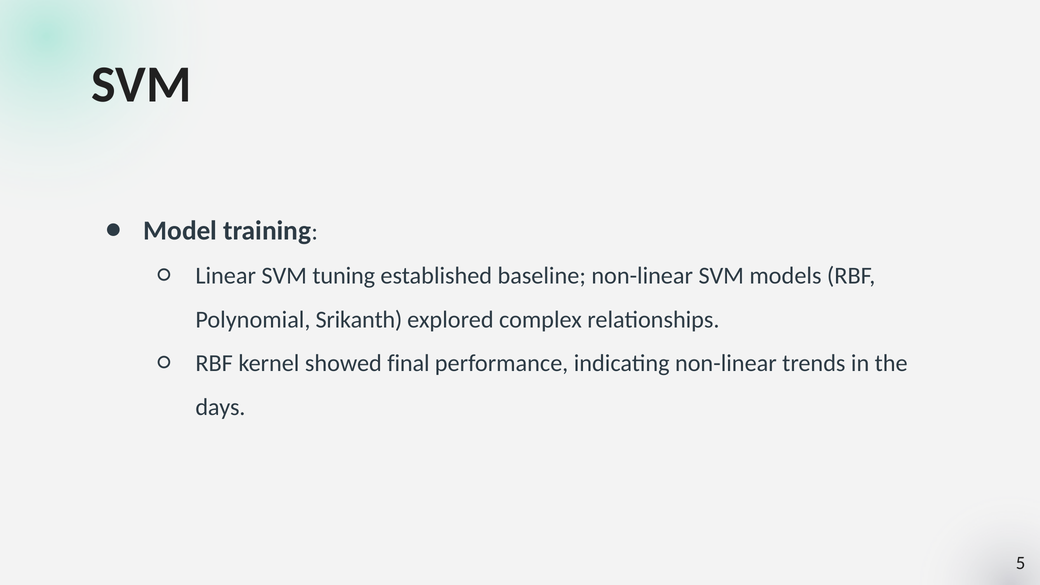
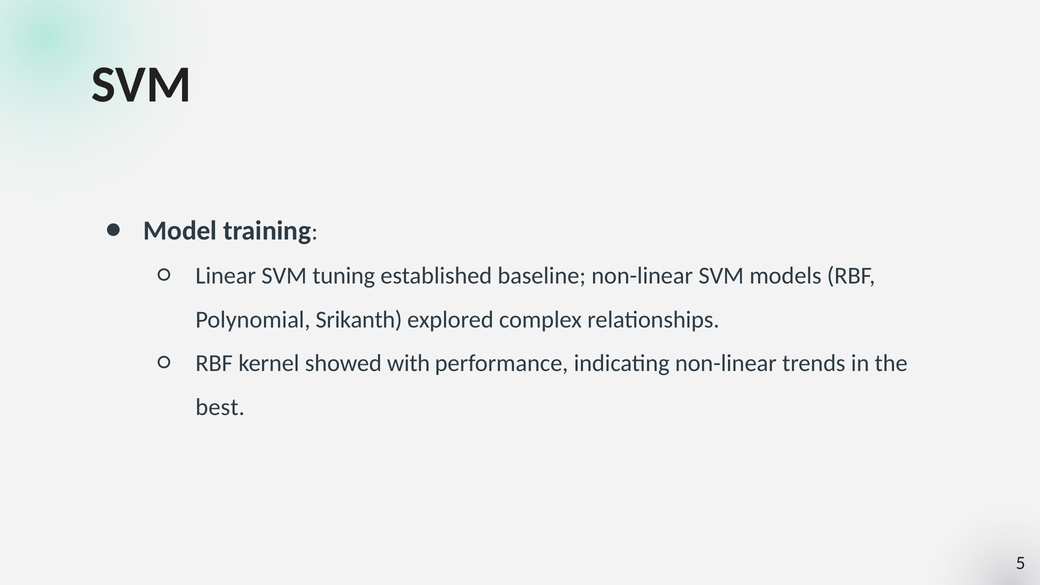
final: final -> with (408, 363)
days: days -> best (220, 407)
